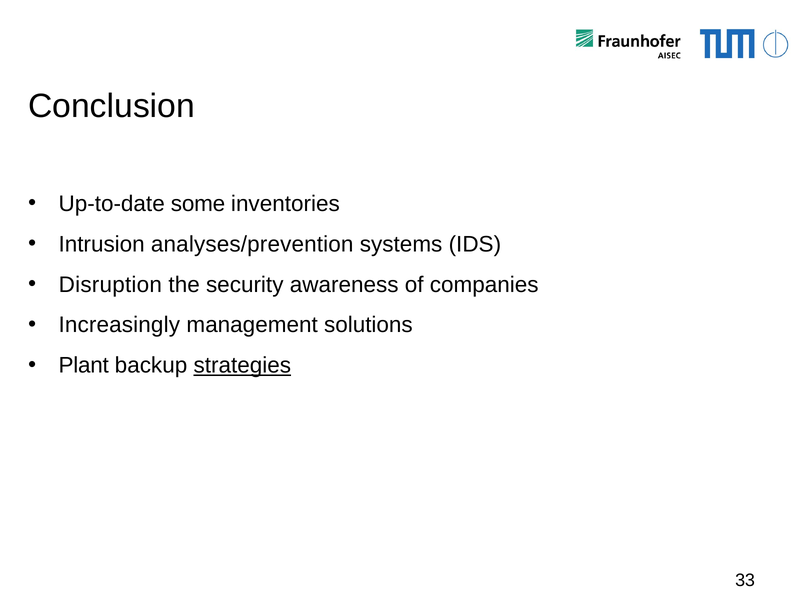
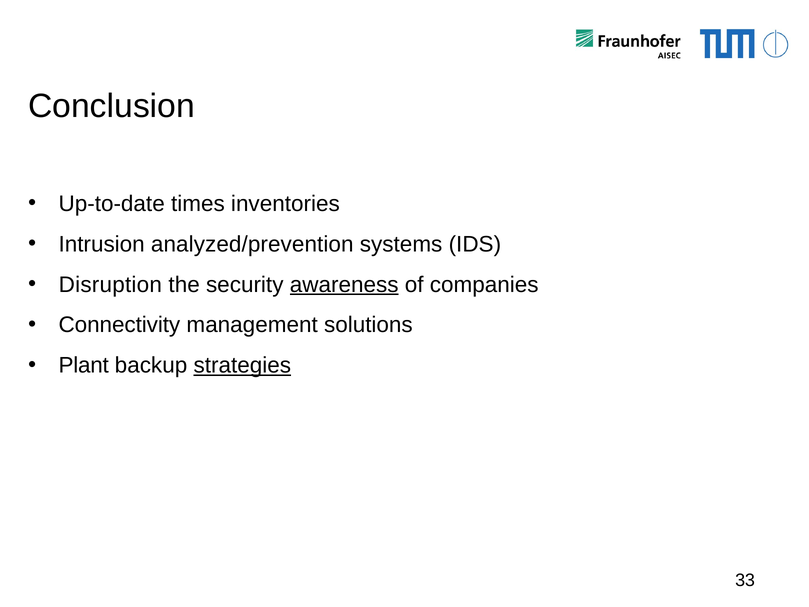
some: some -> times (198, 204)
analyses/prevention: analyses/prevention -> analyzed/prevention (252, 244)
awareness underline: none -> present (344, 284)
Increasingly: Increasingly -> Connectivity (119, 325)
